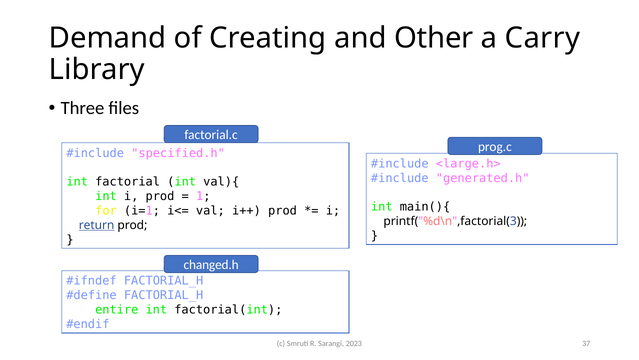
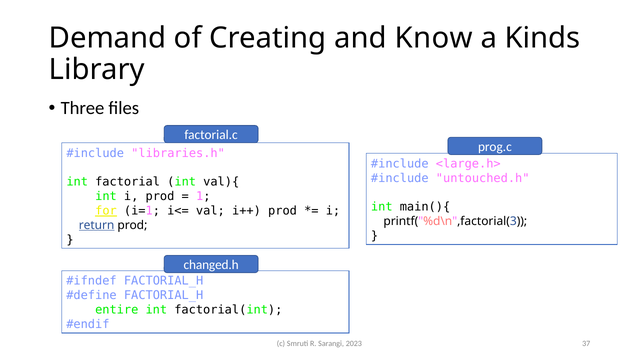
Other: Other -> Know (434, 38)
Carry: Carry -> Kinds (543, 38)
specified.h: specified.h -> libraries.h (178, 153)
generated.h: generated.h -> untouched.h (483, 178)
for underline: none -> present (106, 210)
